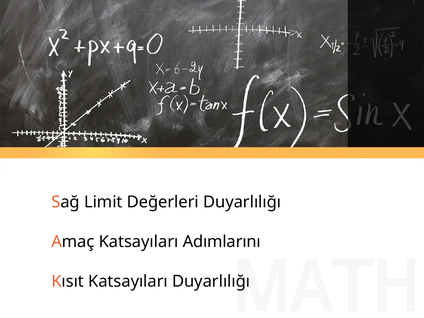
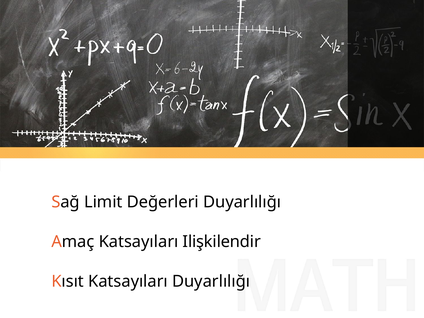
Adımlarını: Adımlarını -> Ilişkilendir (222, 242)
